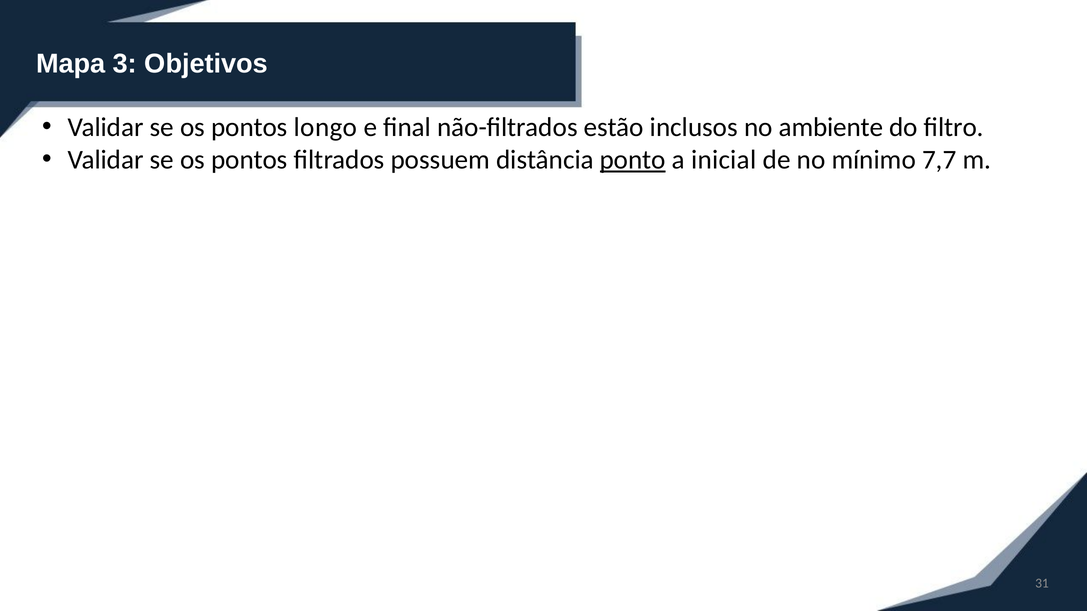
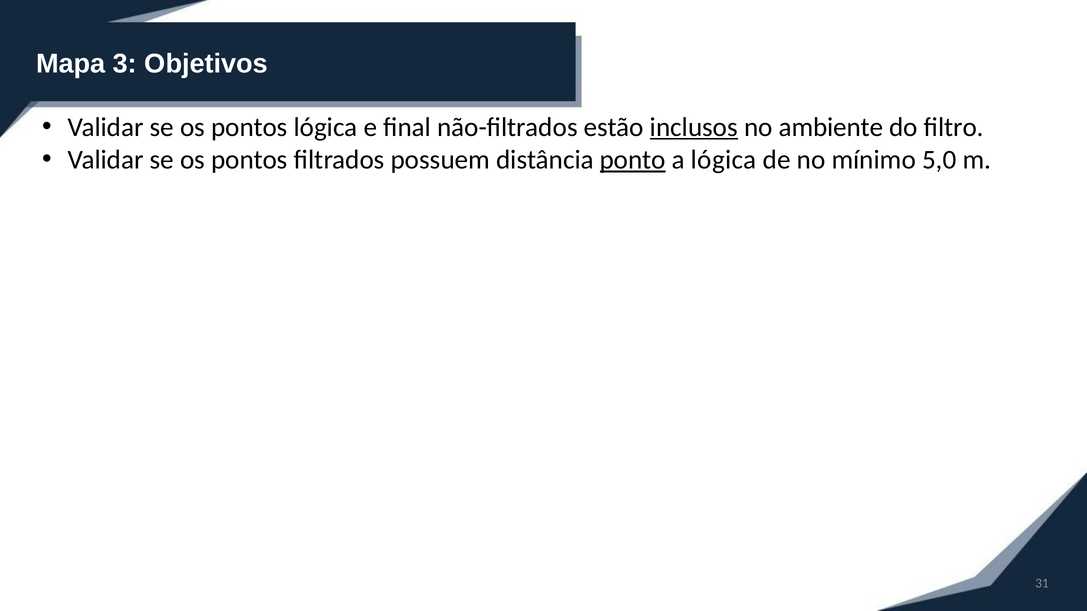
pontos longo: longo -> lógica (326, 127)
inclusos underline: none -> present (694, 127)
a inicial: inicial -> lógica (724, 160)
7,7: 7,7 -> 5,0 (939, 160)
